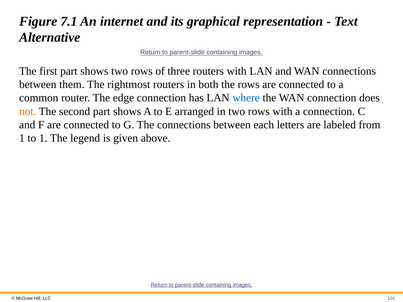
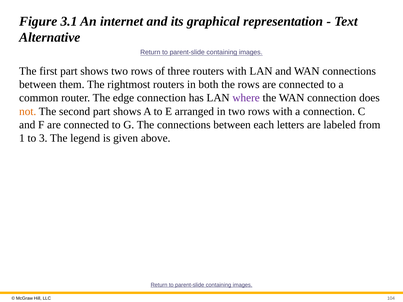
7.1: 7.1 -> 3.1 (69, 21)
where colour: blue -> purple (246, 98)
to 1: 1 -> 3 (43, 138)
